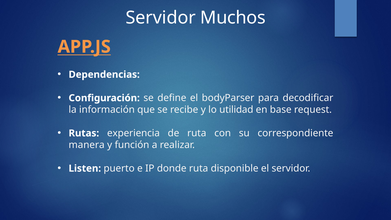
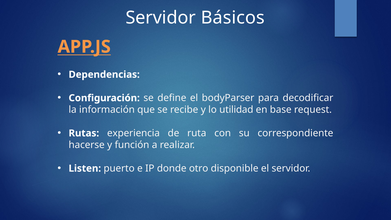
Muchos: Muchos -> Básicos (233, 18)
manera: manera -> hacerse (87, 145)
donde ruta: ruta -> otro (199, 168)
